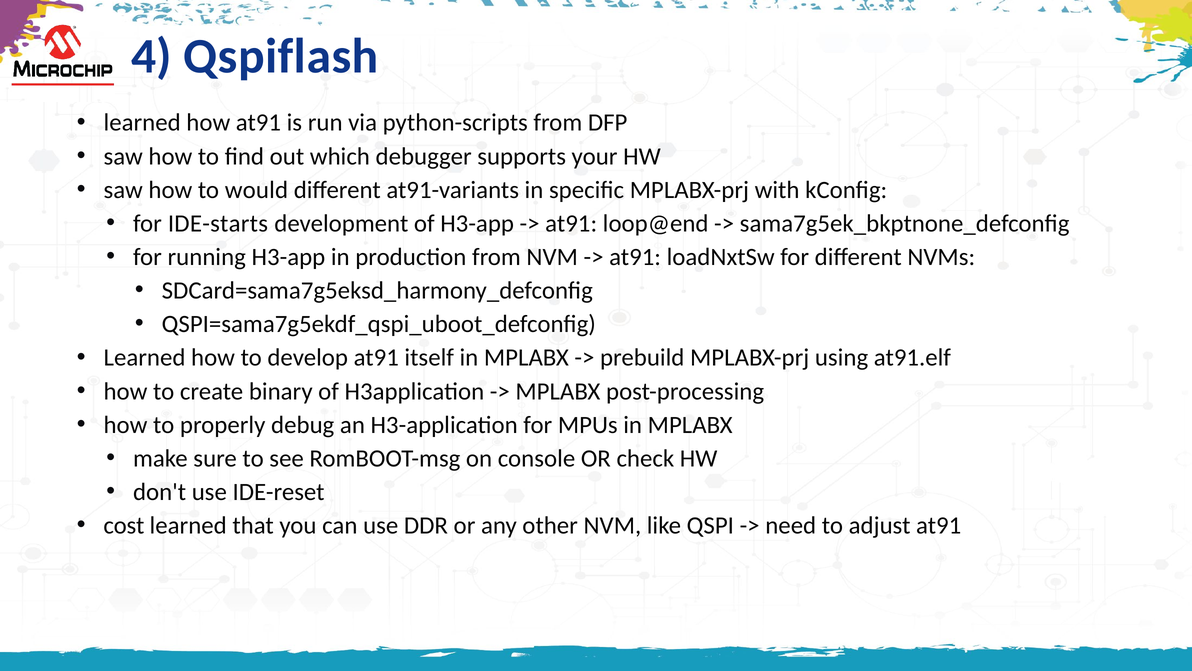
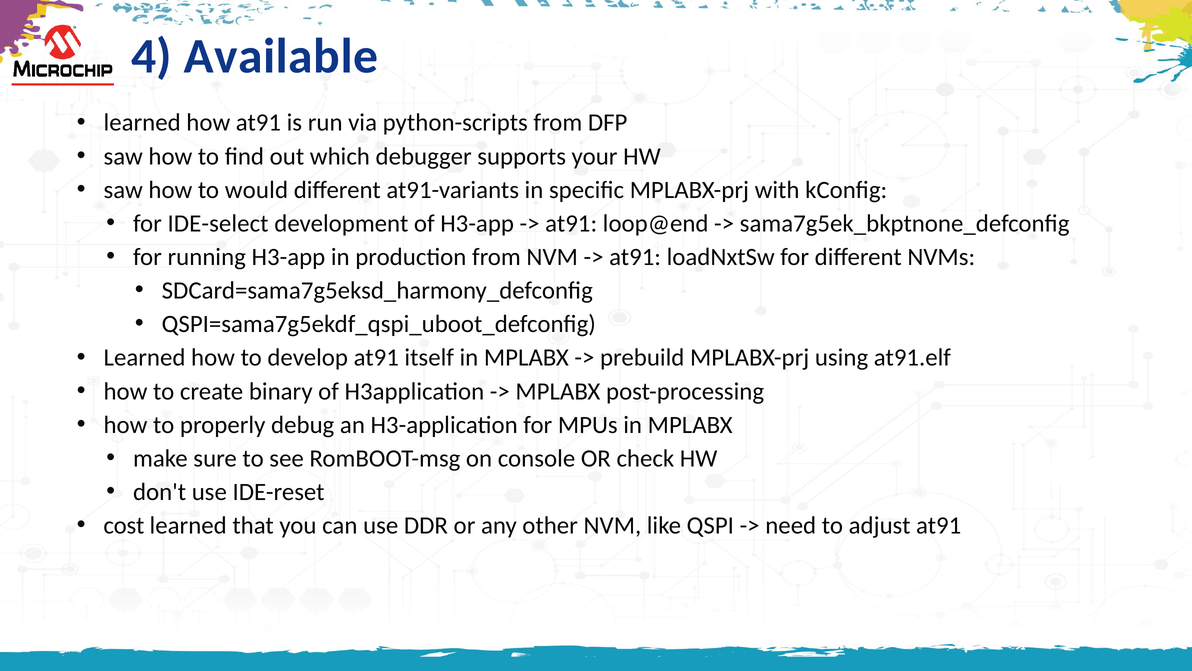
Qspiflash: Qspiflash -> Available (281, 56)
IDE-starts: IDE-starts -> IDE-select (218, 223)
